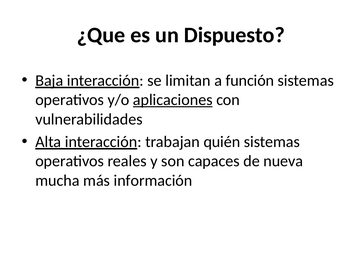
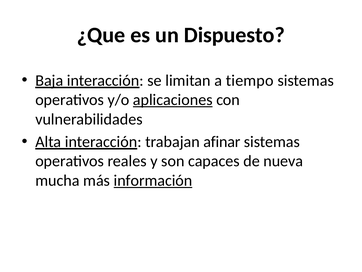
función: función -> tiempo (250, 80)
quién: quién -> afinar (222, 142)
información underline: none -> present (153, 180)
